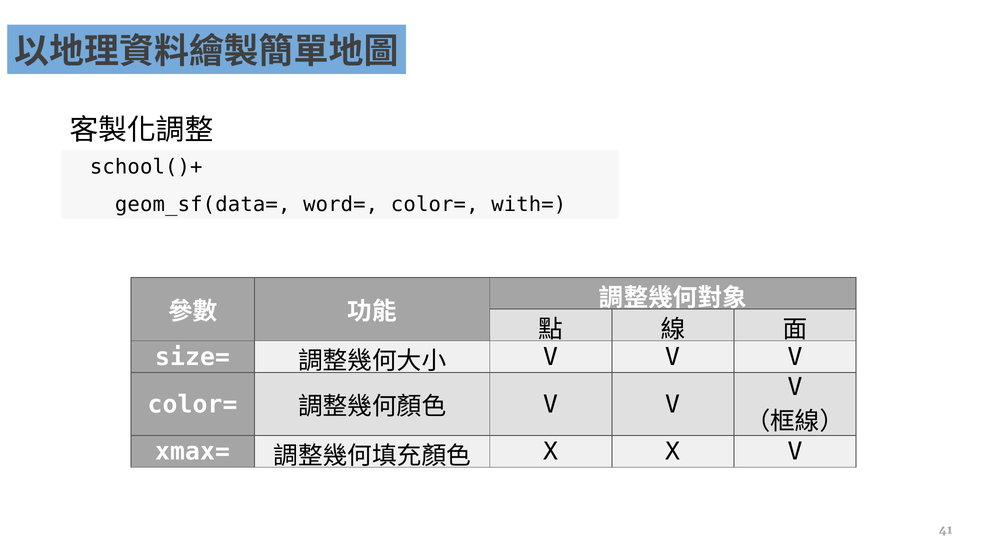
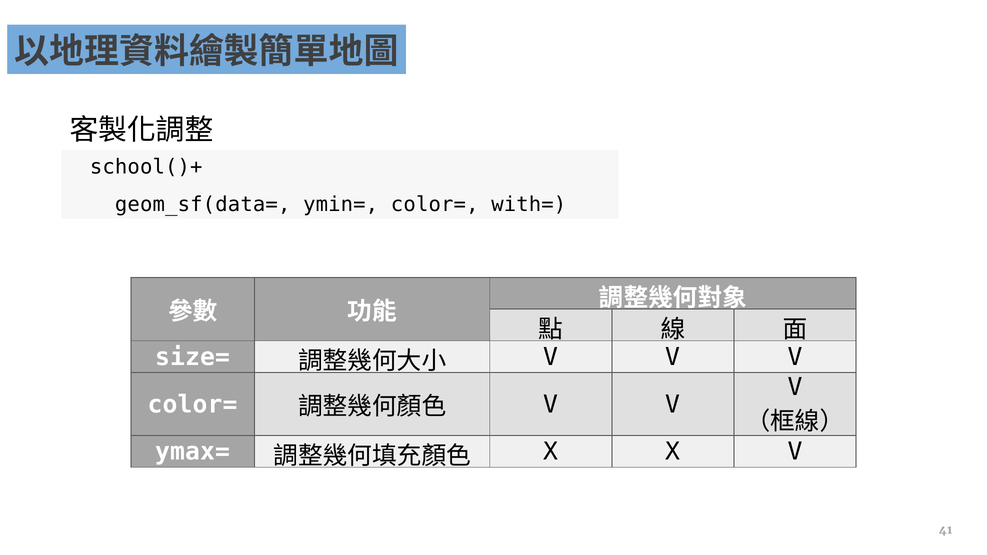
word=: word= -> ymin= (341, 204)
xmax=: xmax= -> ymax= (193, 452)
